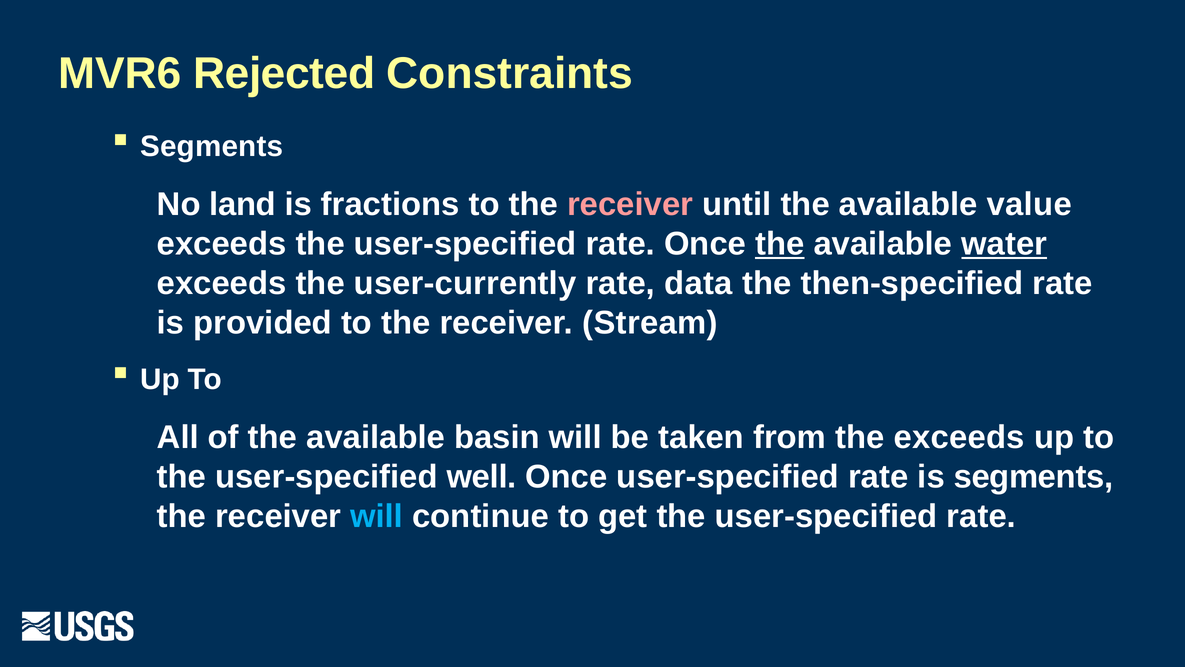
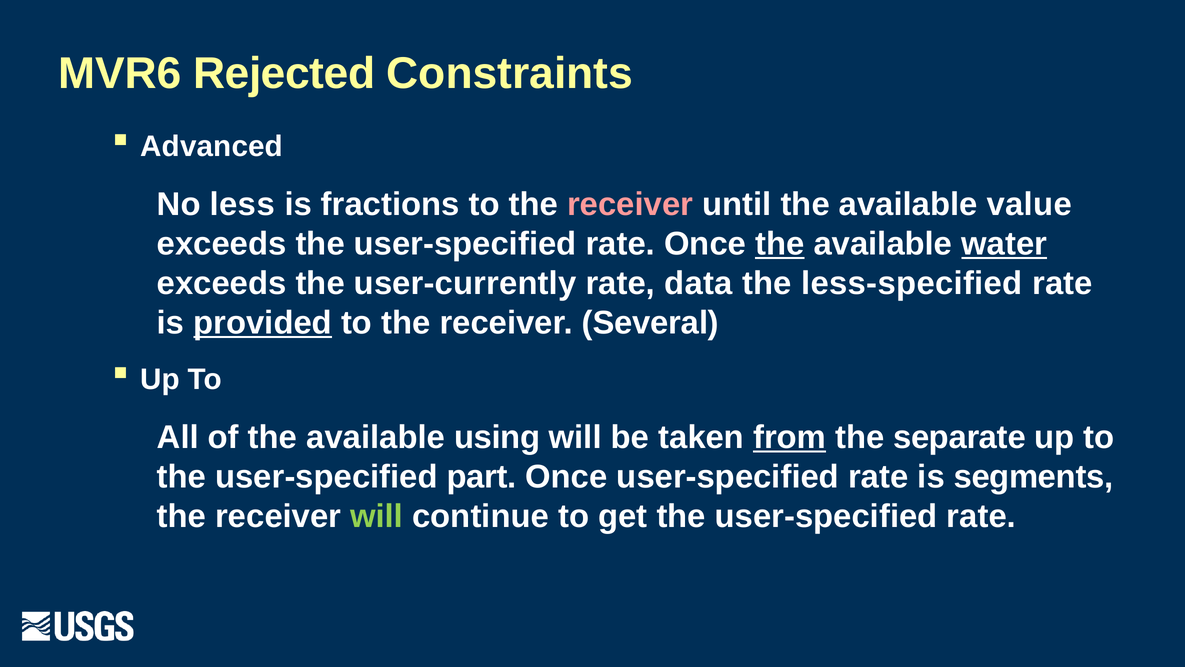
Segments: Segments -> Advanced (212, 147)
land: land -> less (242, 204)
then-specified: then-specified -> less-specified (912, 283)
provided underline: none -> present (263, 322)
Stream: Stream -> Several (650, 322)
basin: basin -> using (497, 437)
from underline: none -> present (790, 437)
the exceeds: exceeds -> separate (959, 437)
well: well -> part (482, 476)
will colour: light blue -> light green (377, 516)
